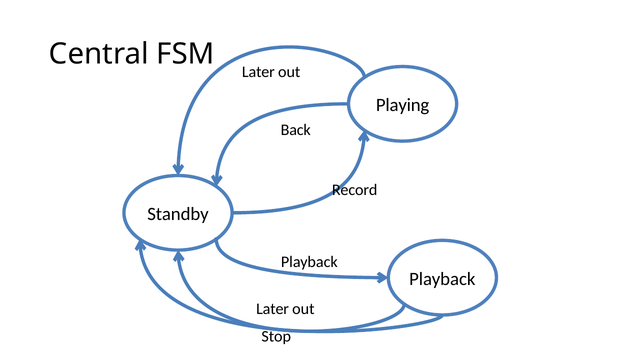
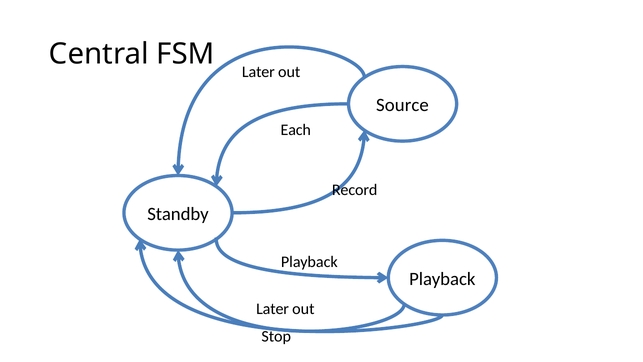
Playing: Playing -> Source (402, 105)
Back: Back -> Each (296, 130)
